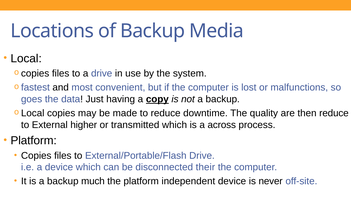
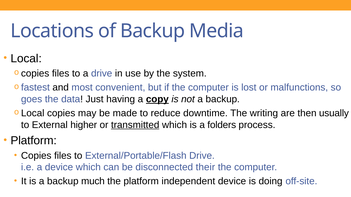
quality: quality -> writing (264, 113)
then reduce: reduce -> usually (334, 113)
transmitted underline: none -> present (135, 125)
across: across -> folders (222, 125)
never: never -> doing (271, 182)
